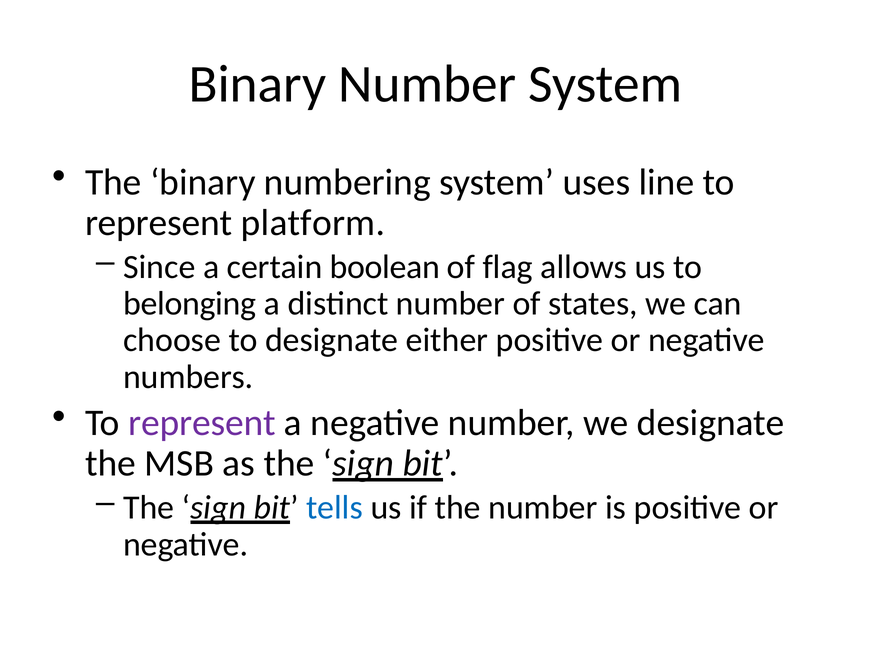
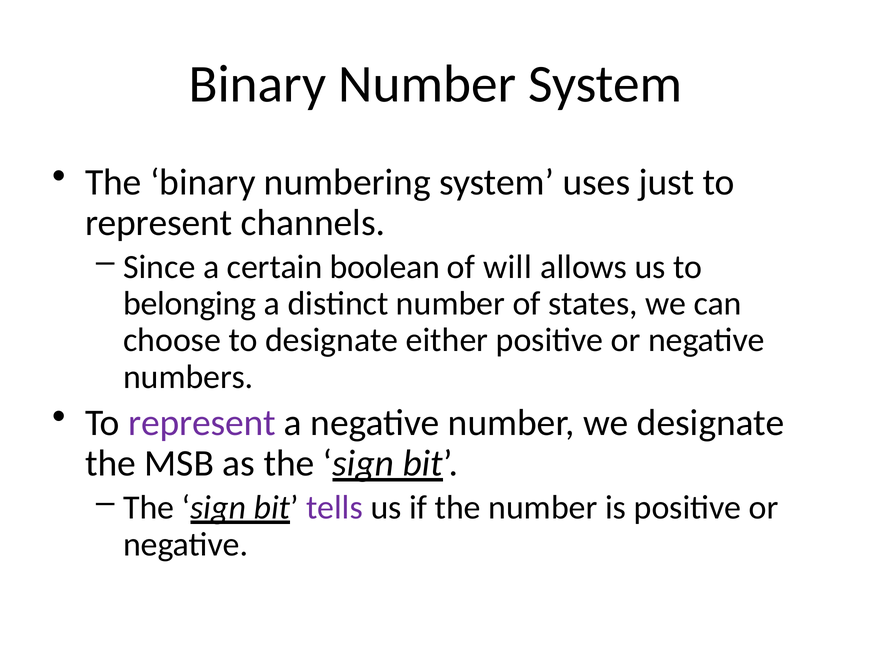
line: line -> just (666, 182)
platform: platform -> channels (313, 223)
flag: flag -> will (508, 267)
tells colour: blue -> purple (335, 508)
